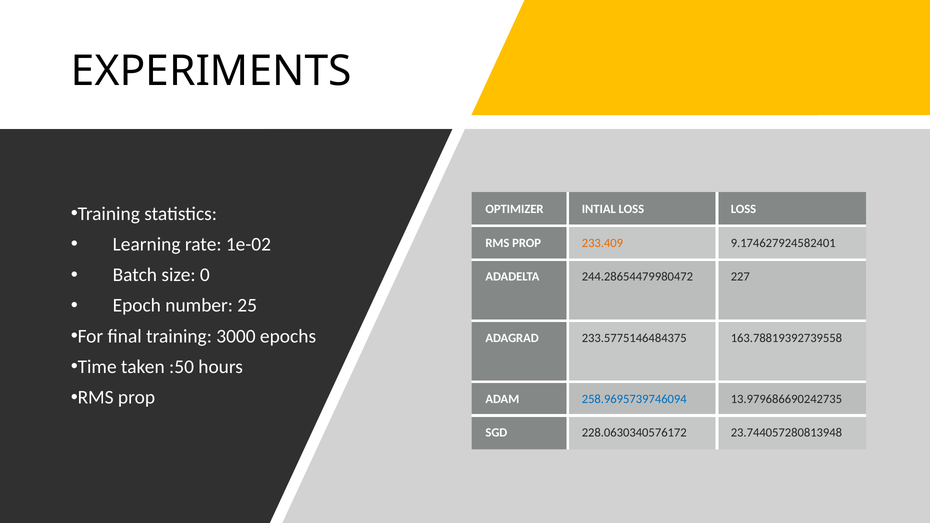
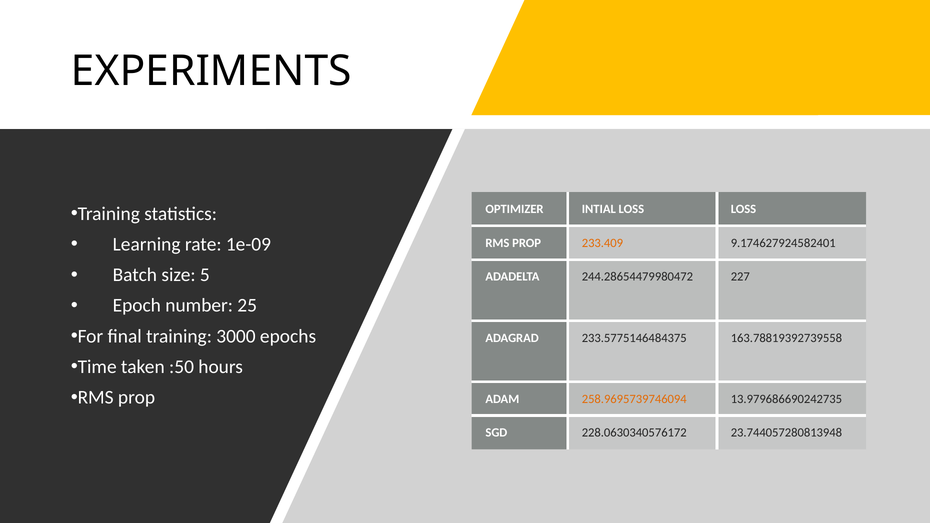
1e-02: 1e-02 -> 1e-09 (248, 244)
0: 0 -> 5 (205, 275)
258.9695739746094 colour: blue -> orange (634, 399)
